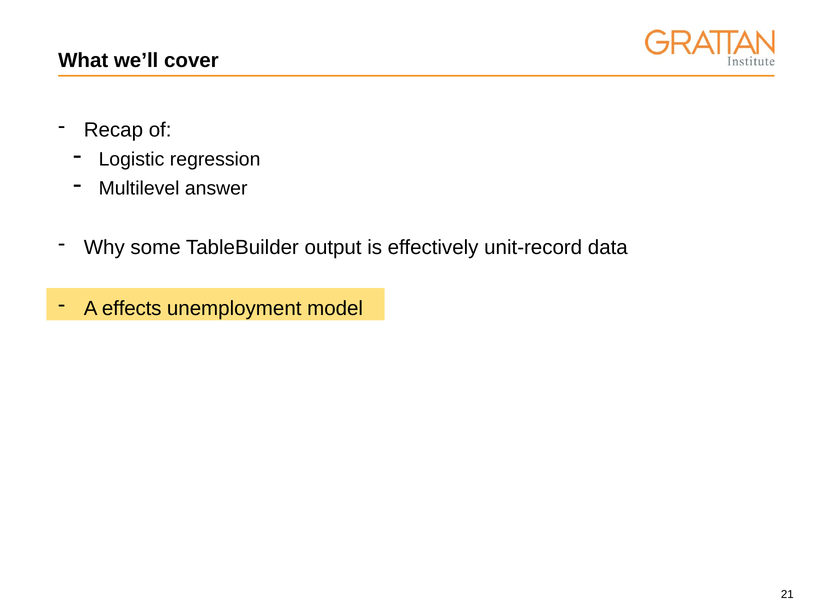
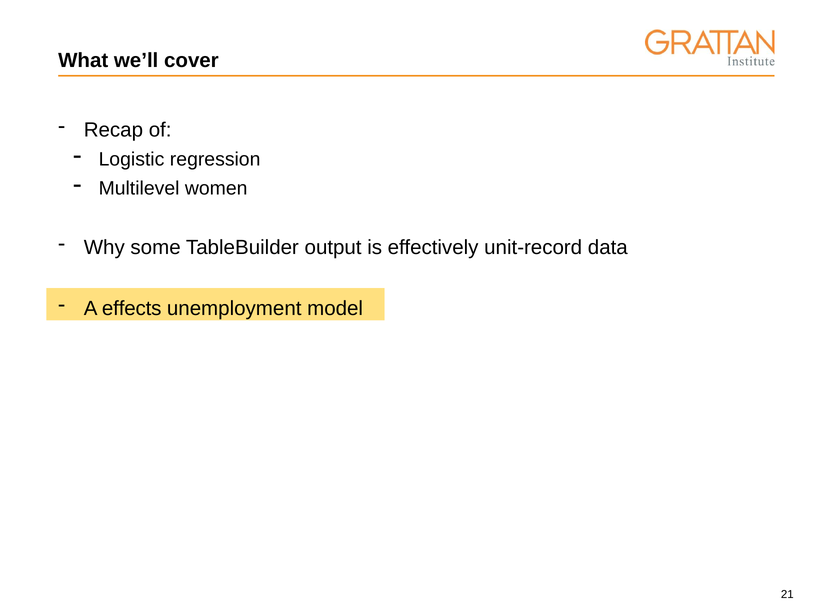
answer: answer -> women (216, 189)
